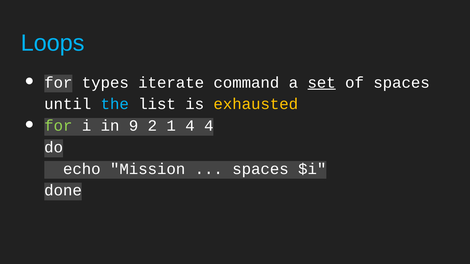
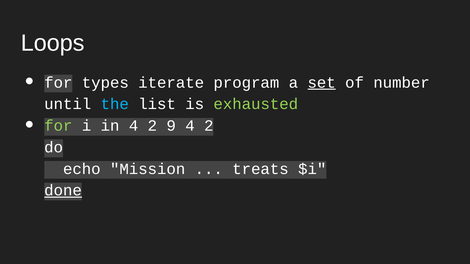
Loops colour: light blue -> white (53, 43)
command: command -> program (246, 83)
of spaces: spaces -> number (402, 83)
exhausted colour: yellow -> light green (256, 104)
in 9: 9 -> 4 (134, 126)
1: 1 -> 9 (171, 126)
4: 4 -> 2 (209, 126)
spaces: spaces -> treats (260, 169)
done underline: none -> present (63, 191)
